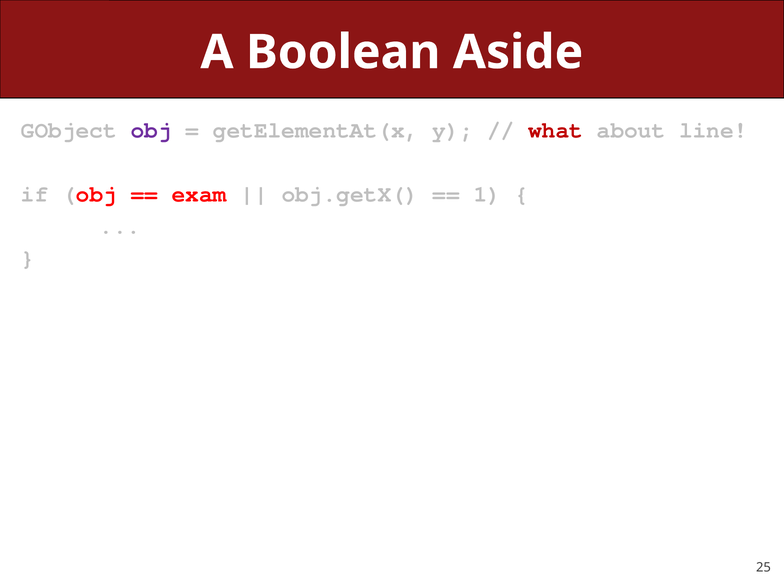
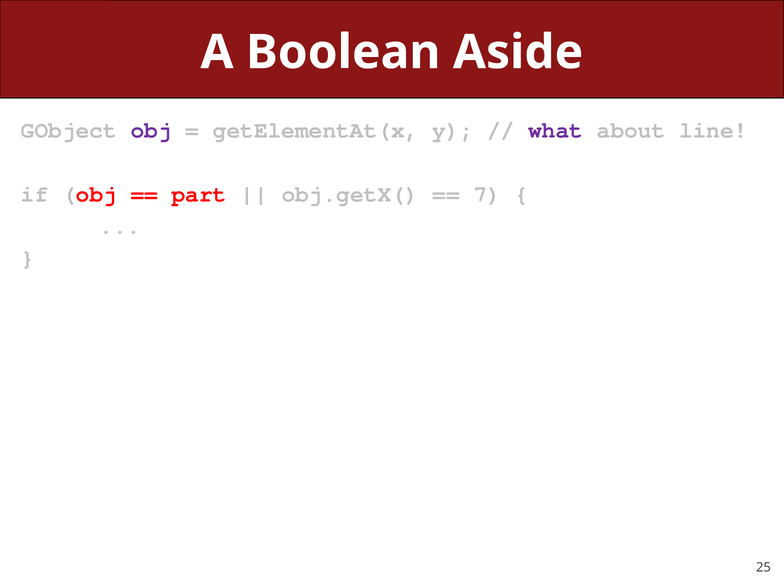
what colour: red -> purple (556, 130)
exam: exam -> part (199, 194)
1: 1 -> 7 (487, 194)
